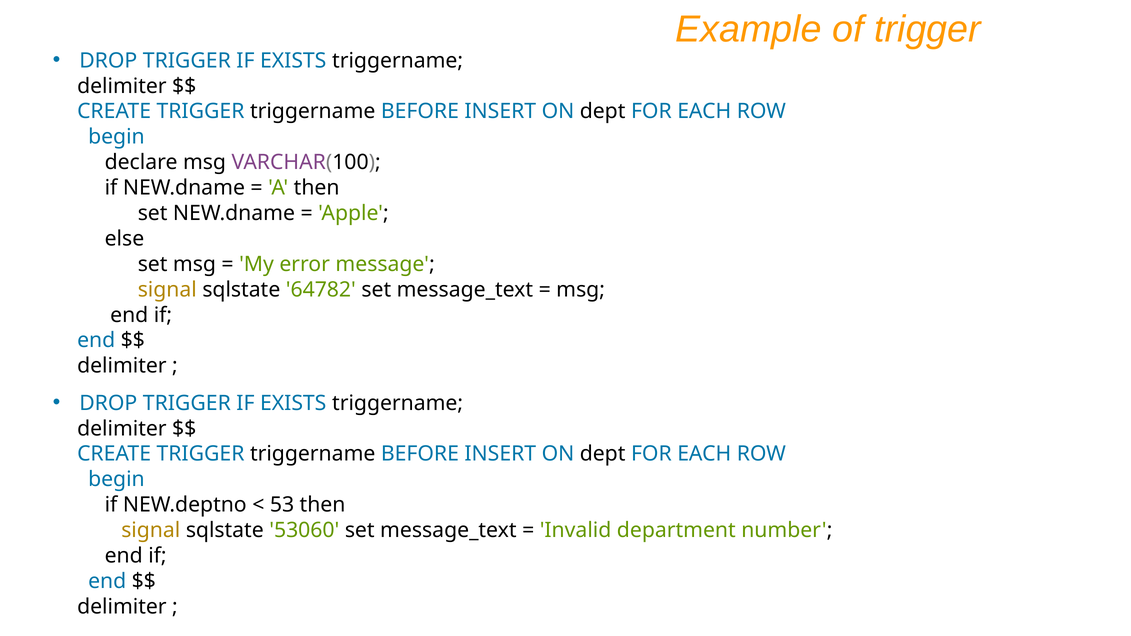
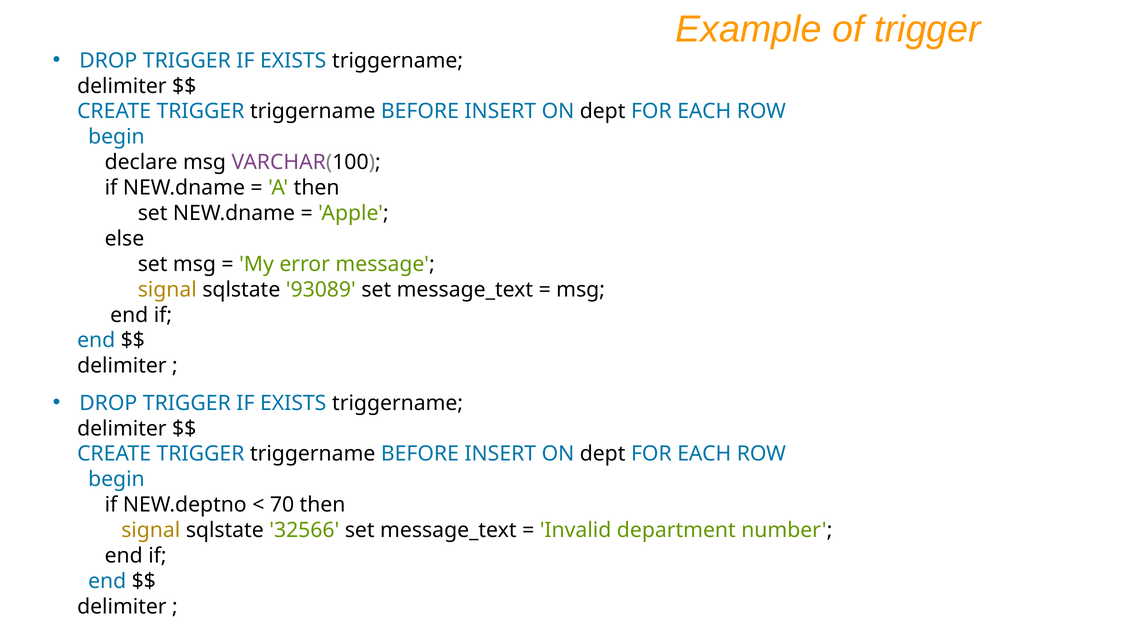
64782: 64782 -> 93089 (321, 290)
53: 53 -> 70 (282, 505)
53060: 53060 -> 32566 (304, 530)
